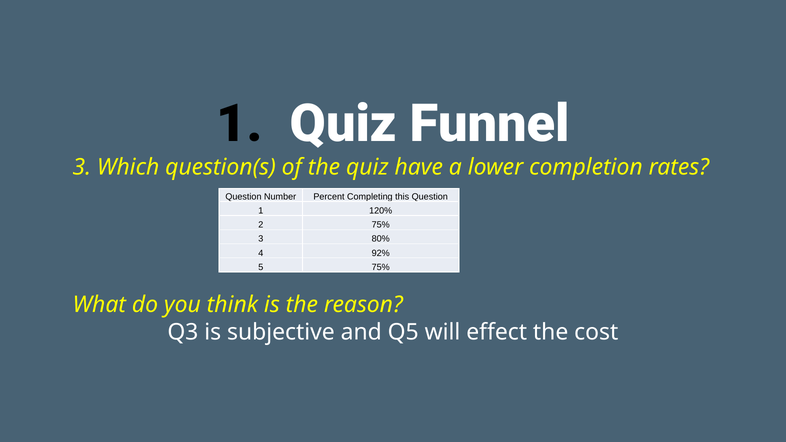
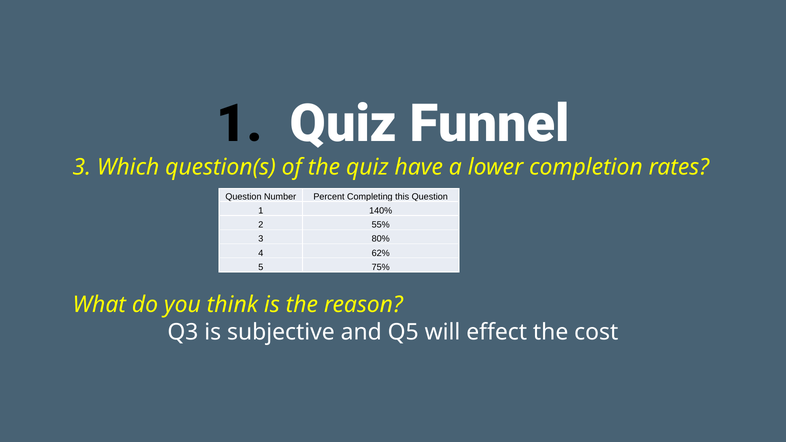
120%: 120% -> 140% (381, 211)
2 75%: 75% -> 55% (381, 225)
92%: 92% -> 62% (381, 253)
